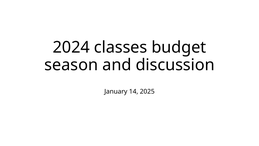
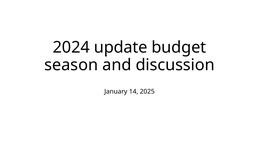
classes: classes -> update (121, 47)
